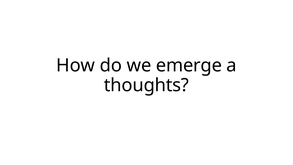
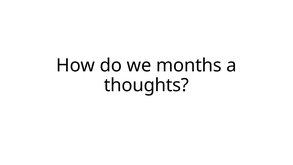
emerge: emerge -> months (189, 65)
